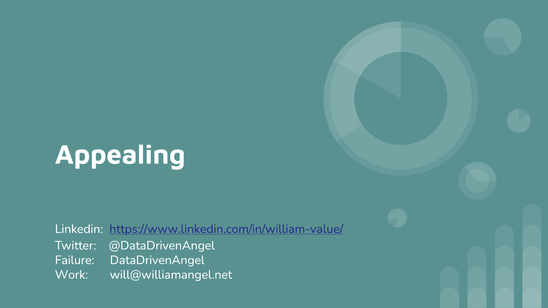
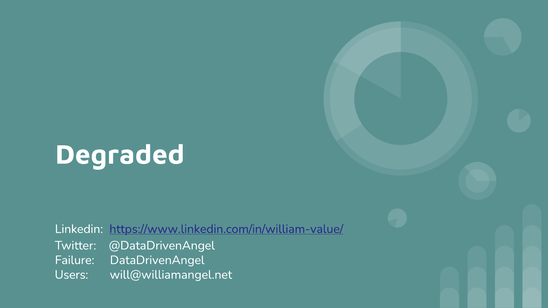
Appealing: Appealing -> Degraded (120, 155)
Work: Work -> Users (71, 275)
